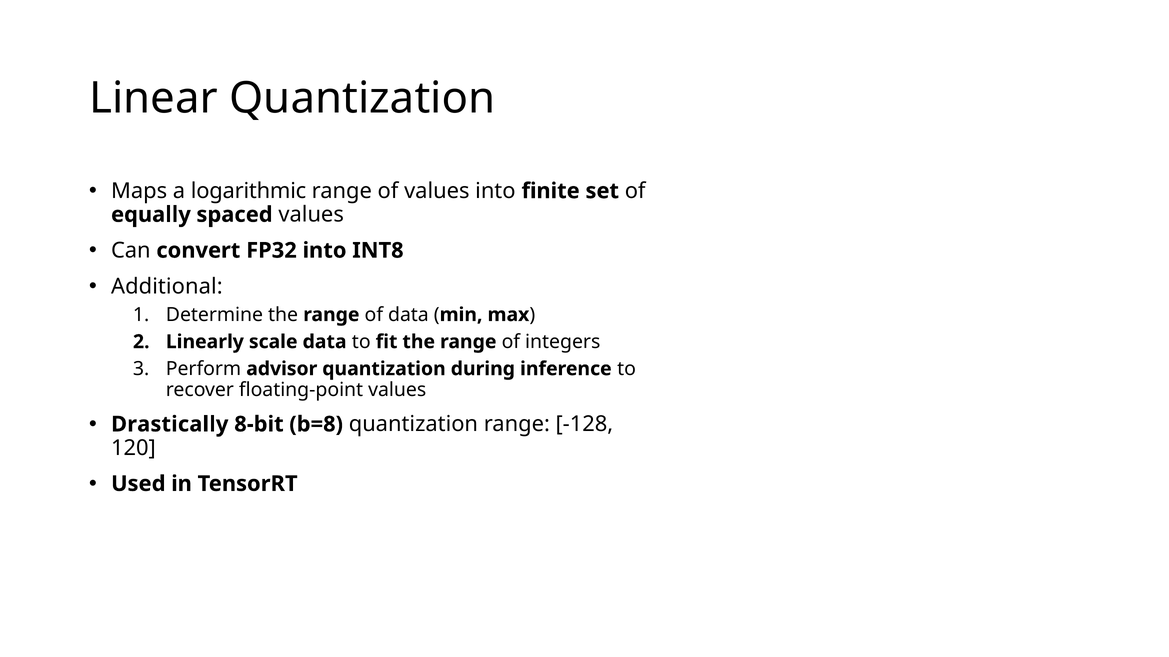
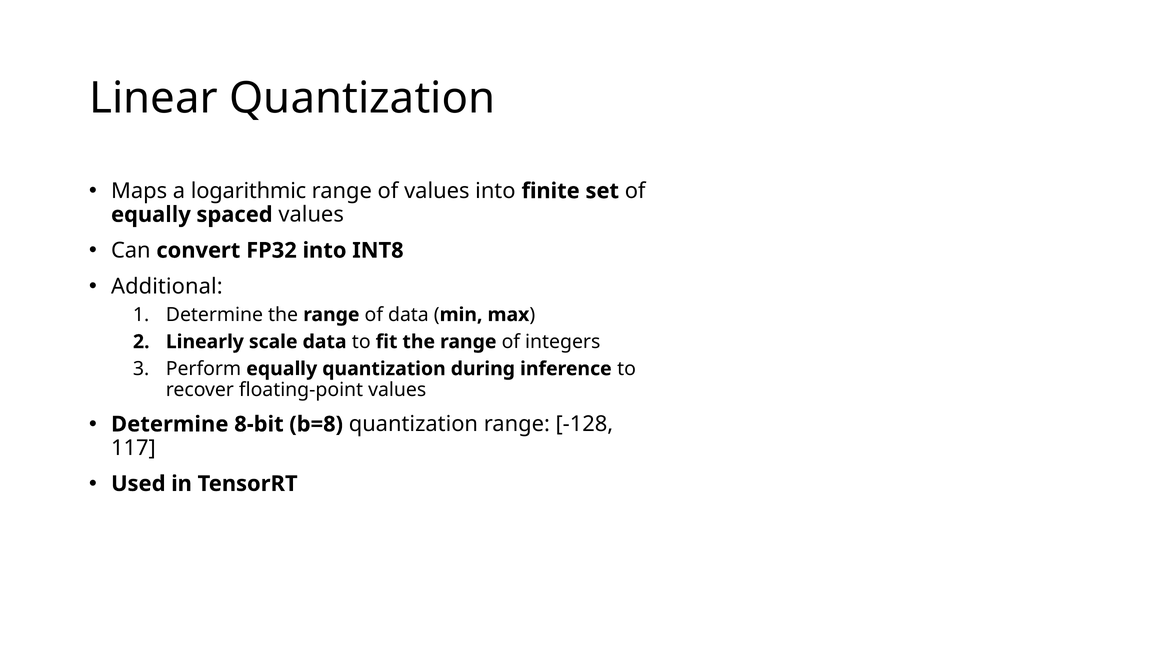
Perform advisor: advisor -> equally (282, 369)
Drastically: Drastically -> Determine (170, 425)
120: 120 -> 117 (133, 448)
